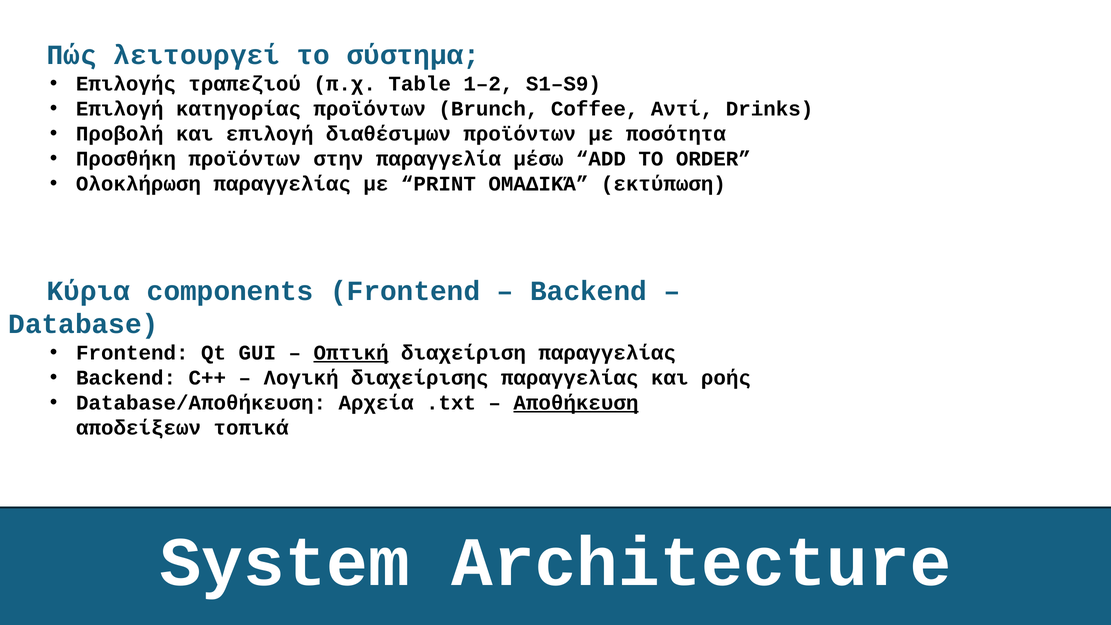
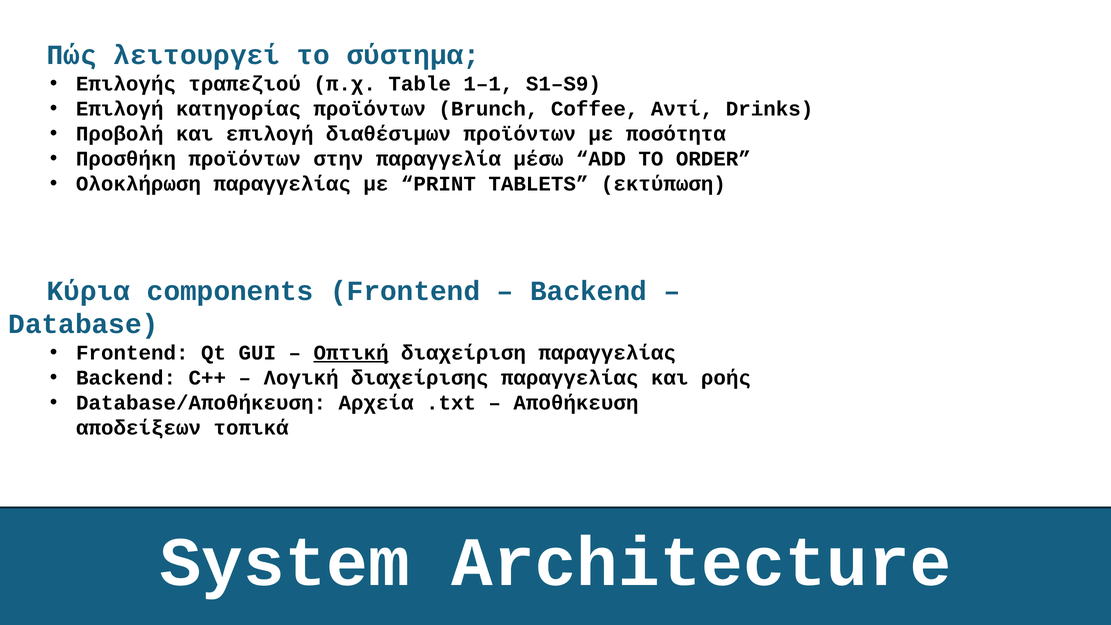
1–2: 1–2 -> 1–1 (488, 84)
ΟΜΑΔΙΚΆ: ΟΜΑΔΙΚΆ -> TABLETS (538, 184)
Αποθήκευση underline: present -> none (576, 403)
